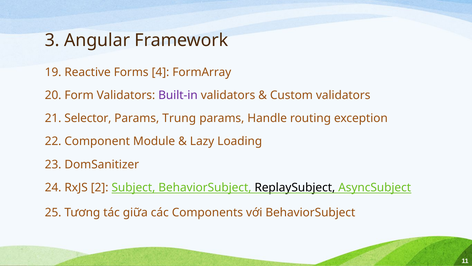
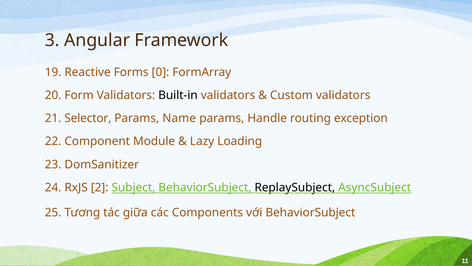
4: 4 -> 0 (160, 72)
Built-in colour: purple -> black (178, 95)
Trung: Trung -> Name (179, 118)
